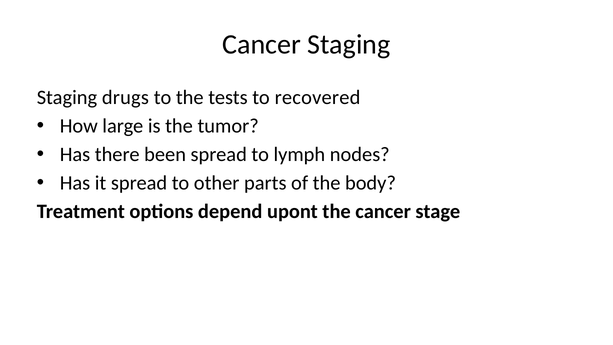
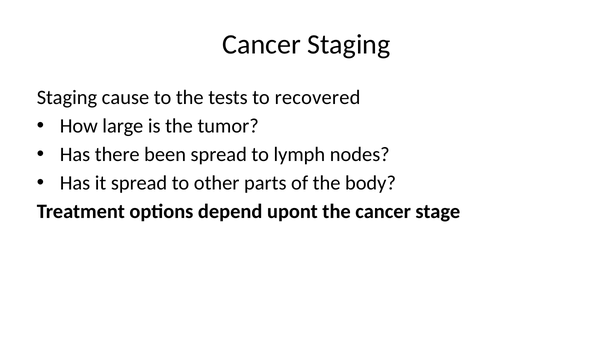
drugs: drugs -> cause (125, 97)
